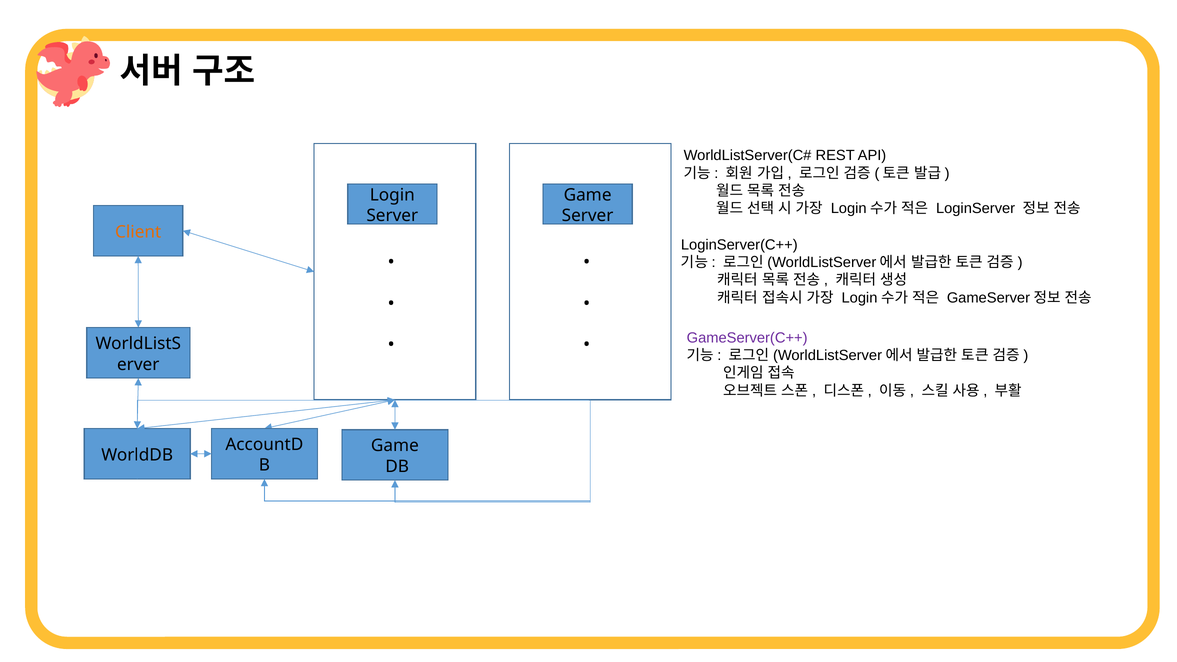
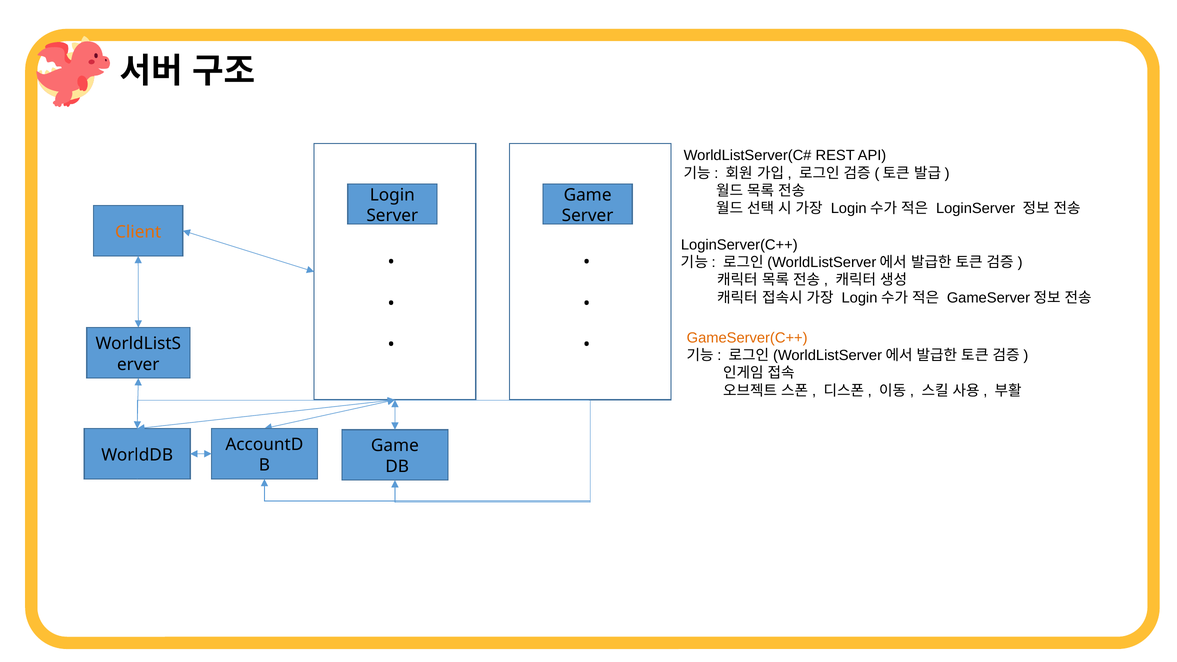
GameServer(C++ colour: purple -> orange (747, 338)
